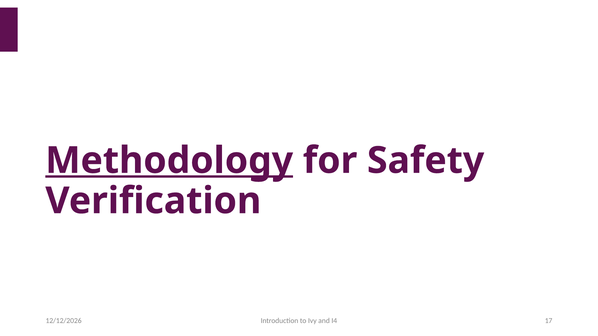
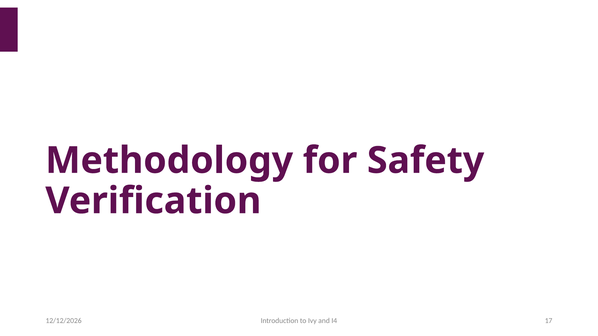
Methodology underline: present -> none (169, 161)
